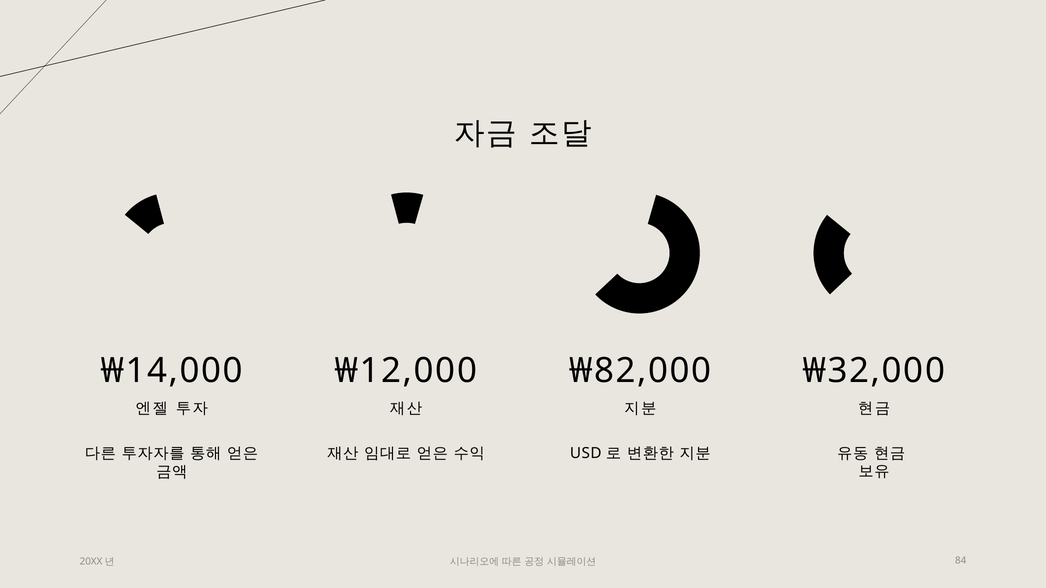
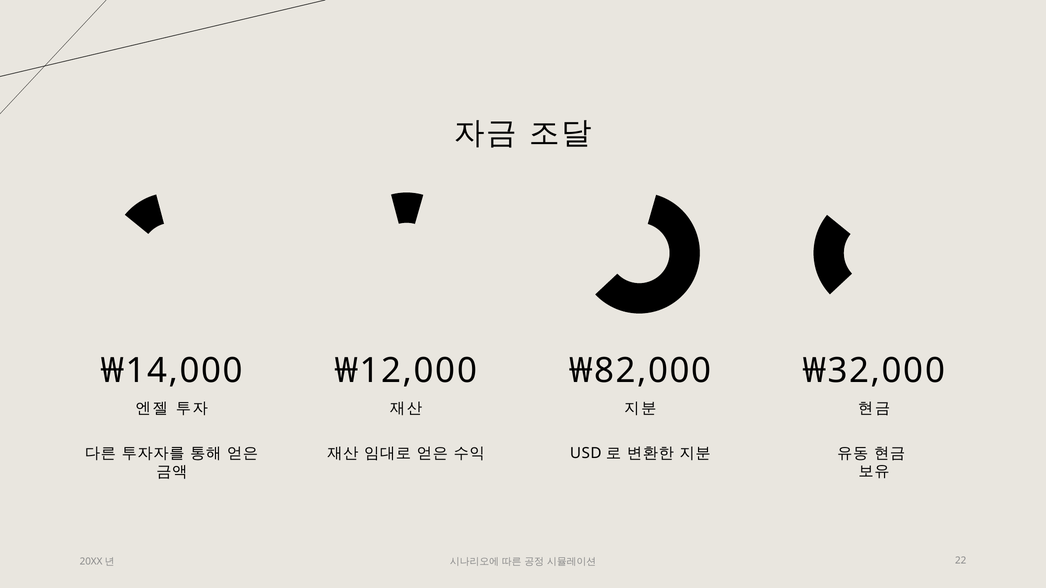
84: 84 -> 22 (961, 561)
